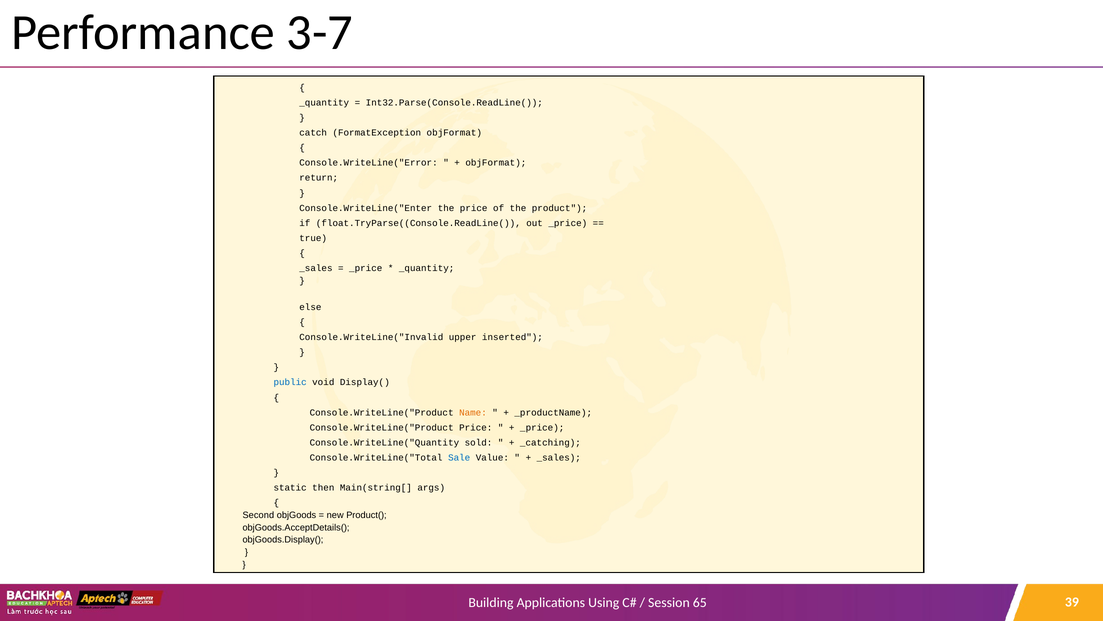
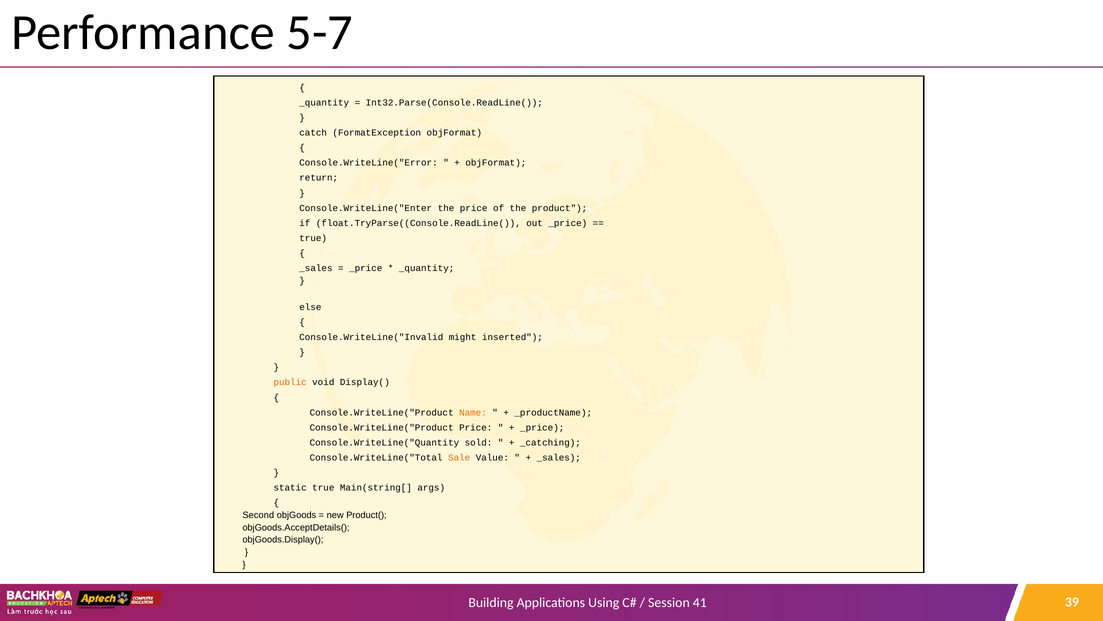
3-7: 3-7 -> 5-7 (320, 33)
upper: upper -> might (463, 337)
public colour: blue -> orange (290, 382)
Sale colour: blue -> orange (459, 457)
static then: then -> true (323, 487)
65: 65 -> 41 (700, 602)
